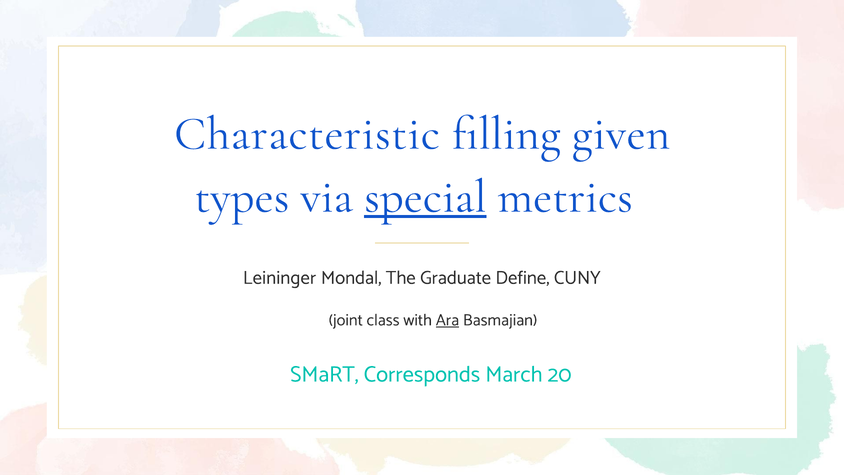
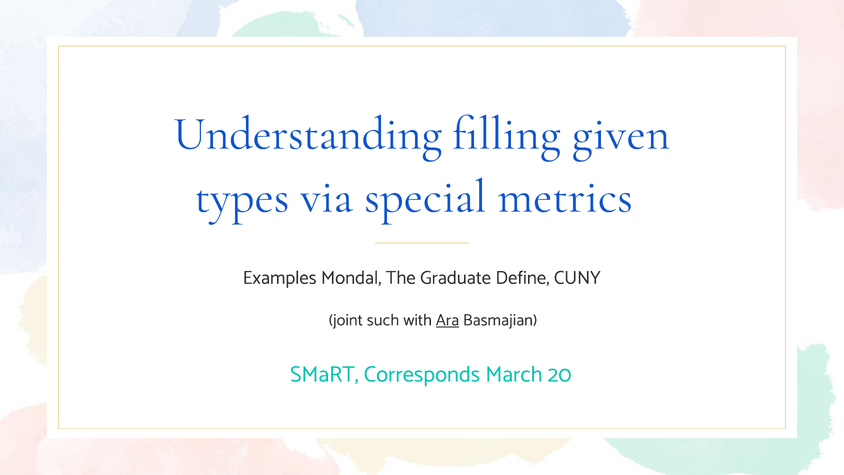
Characteristic: Characteristic -> Understanding (308, 133)
special underline: present -> none (425, 196)
Leininger: Leininger -> Examples (280, 277)
class: class -> such (383, 320)
